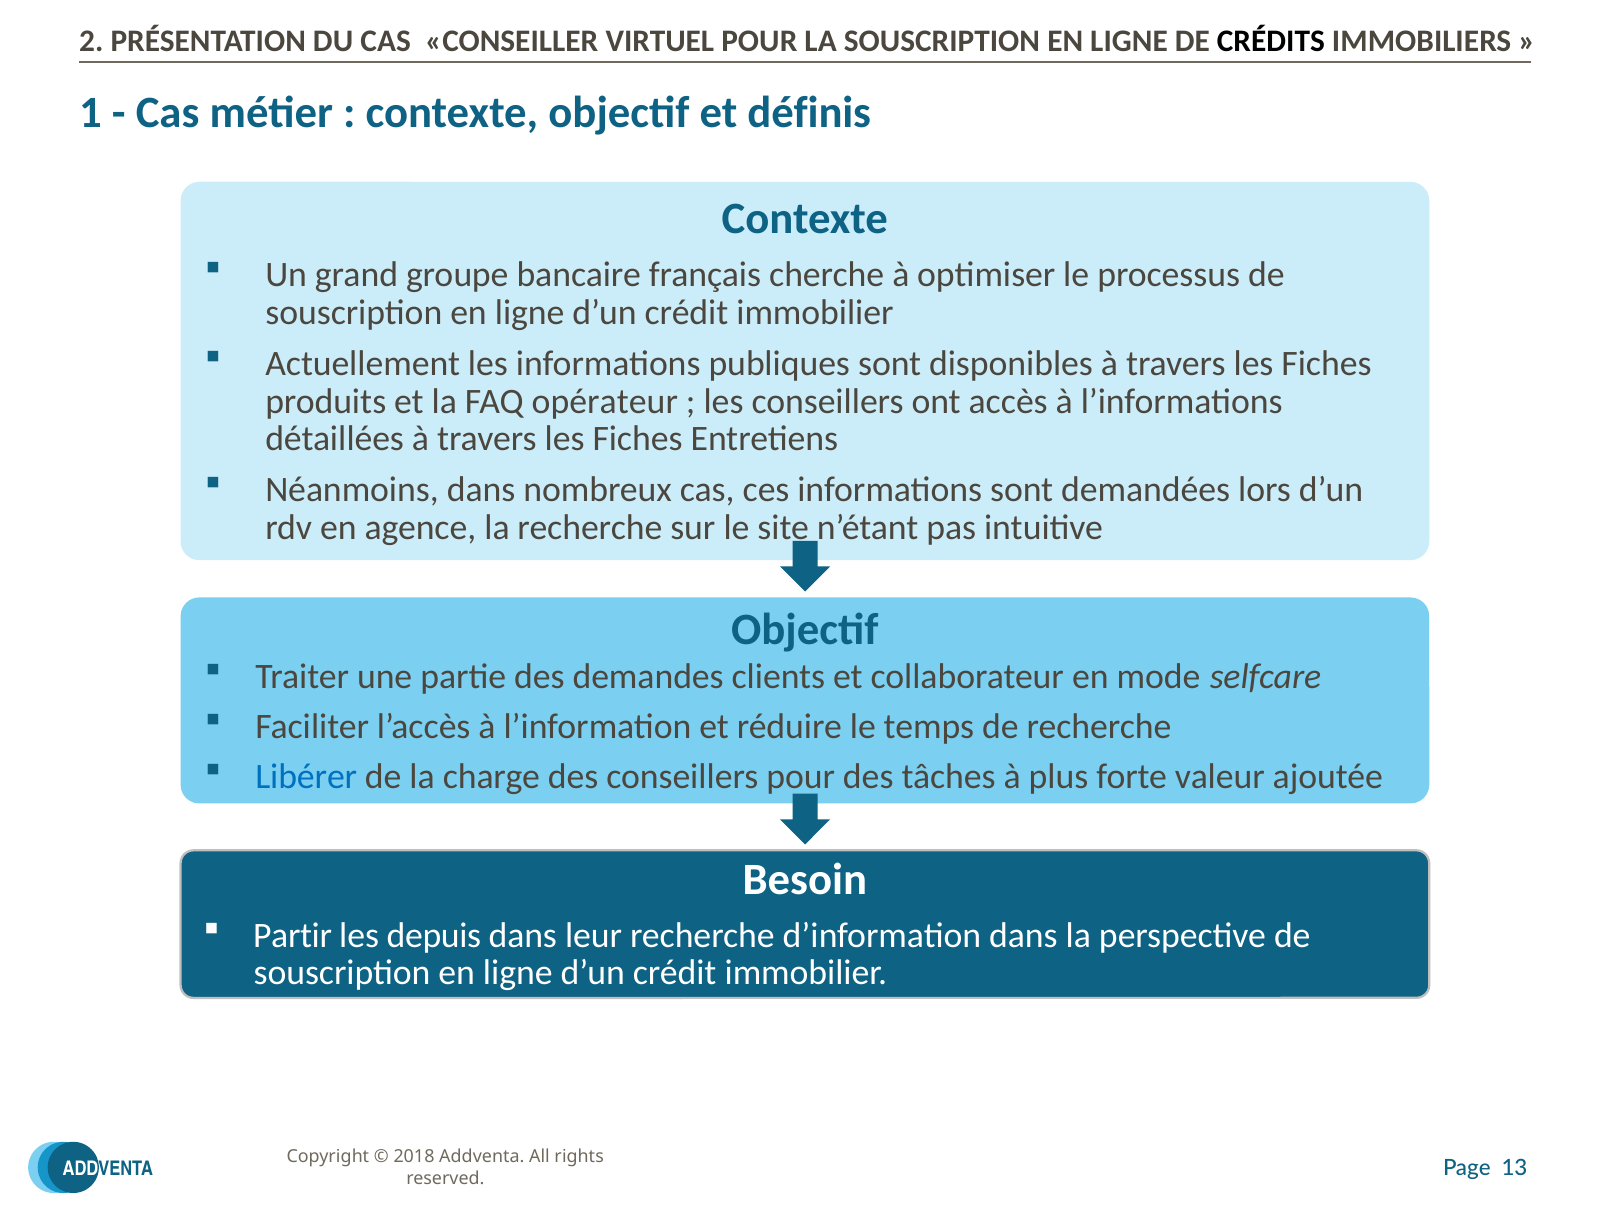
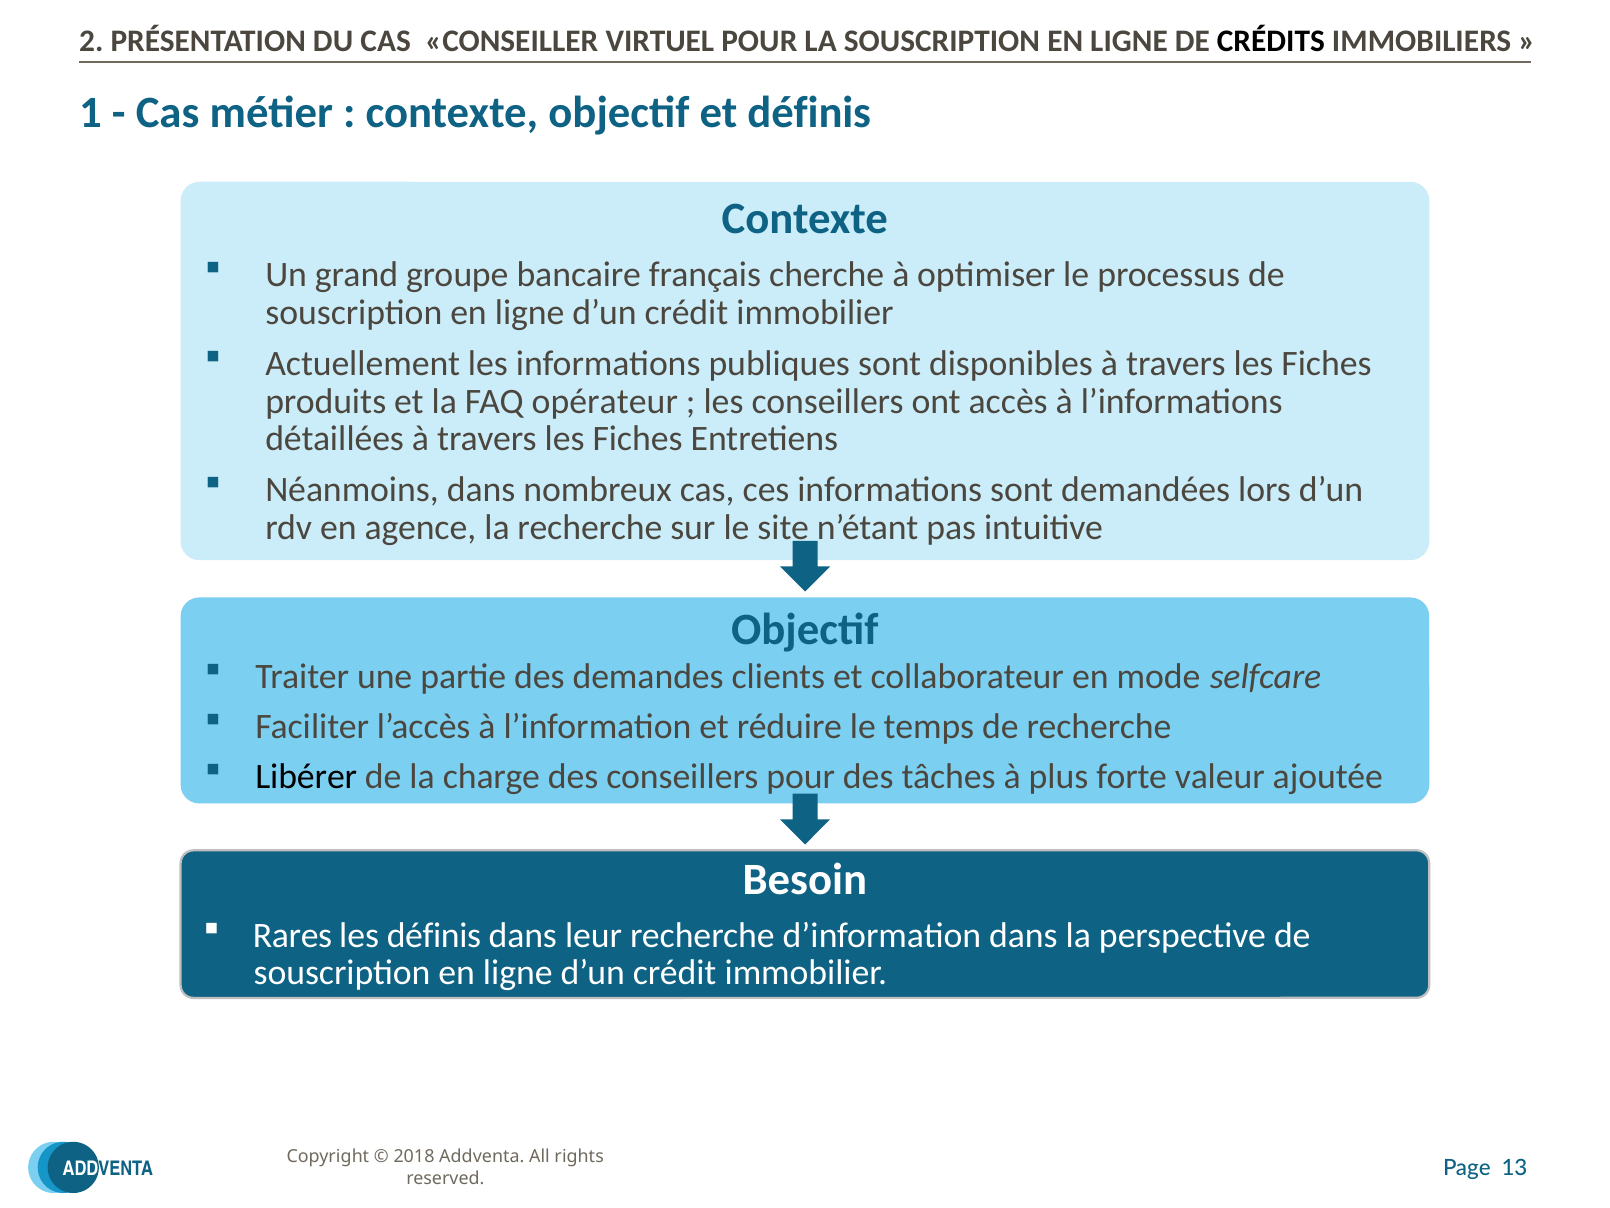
Libérer colour: blue -> black (306, 776)
Partir: Partir -> Rares (293, 935)
les depuis: depuis -> définis (434, 935)
